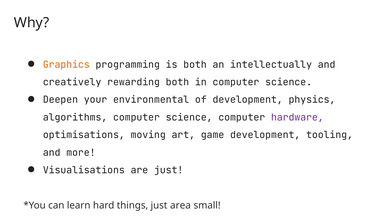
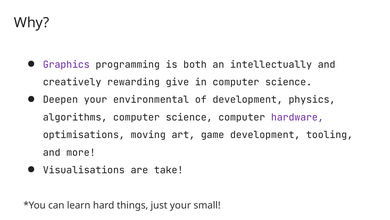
Graphics colour: orange -> purple (66, 64)
rewarding both: both -> give (177, 82)
are just: just -> take (169, 170)
just area: area -> your (180, 205)
